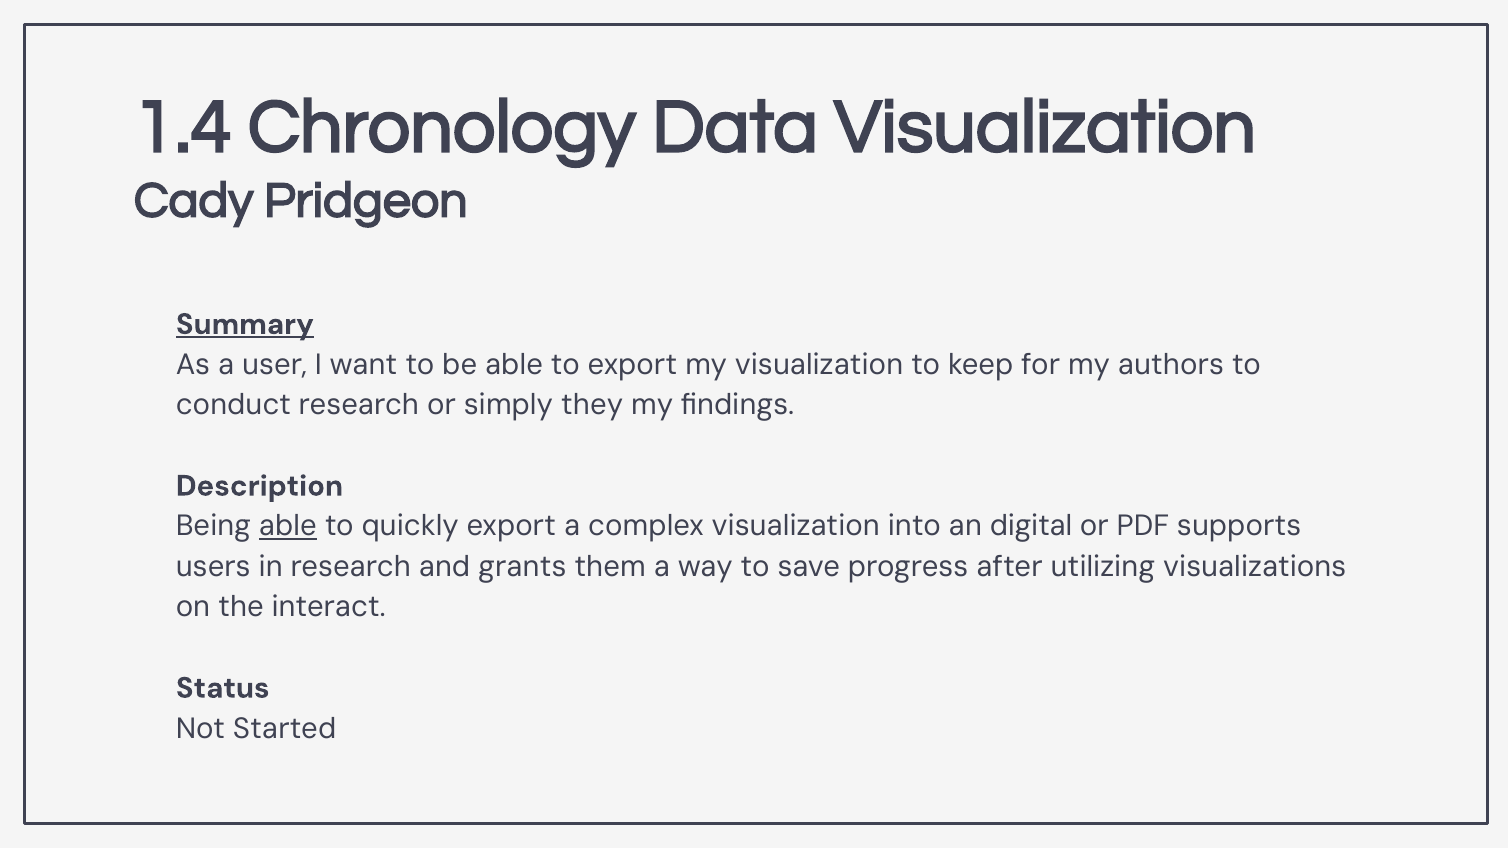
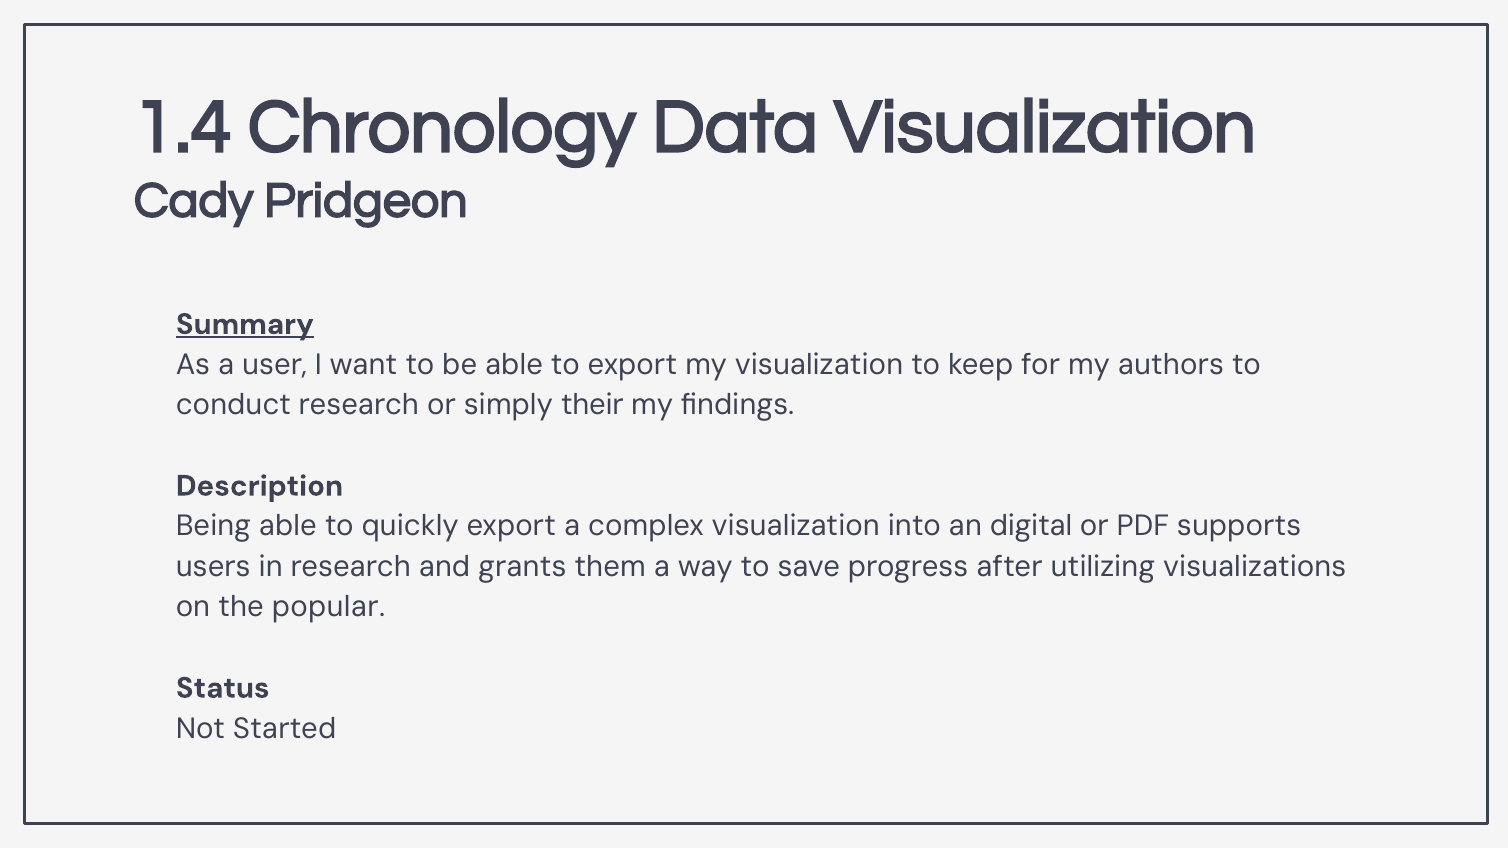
they: they -> their (592, 405)
able underline: present -> none (288, 526)
interact: interact -> popular (328, 607)
